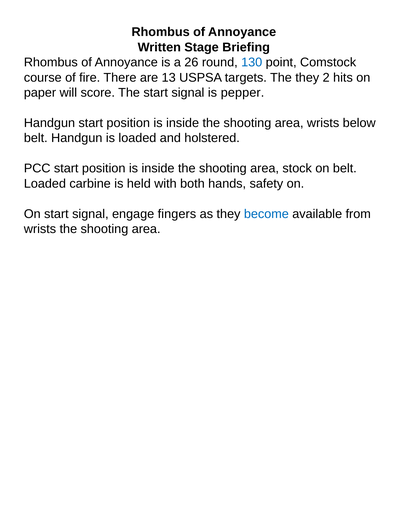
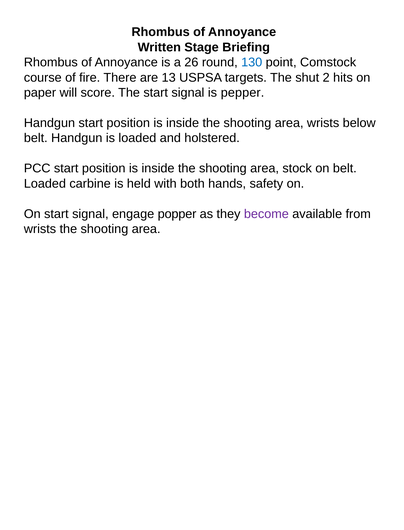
The they: they -> shut (307, 78)
fingers: fingers -> popper (177, 214)
become colour: blue -> purple (266, 214)
